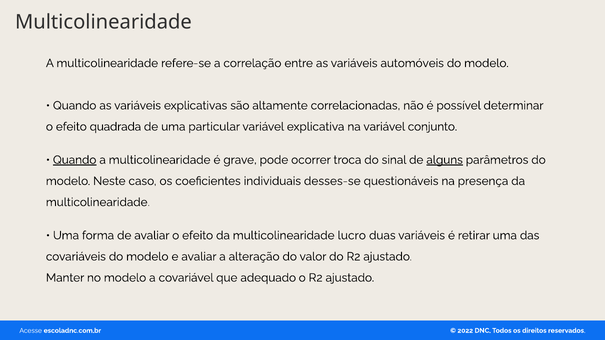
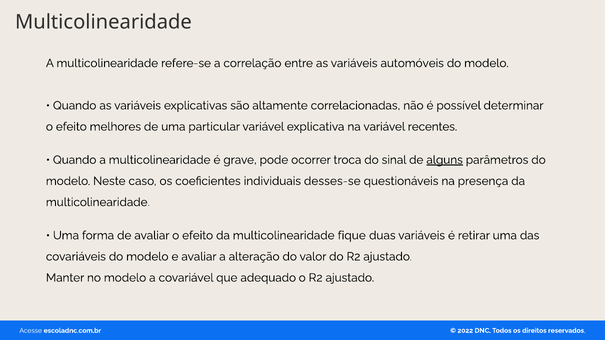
quadrada: quadrada -> melhores (115, 127)
conjunto: conjunto -> recentes (432, 127)
Quando underline: present -> none (75, 160)
lucro: lucro -> fique (352, 236)
